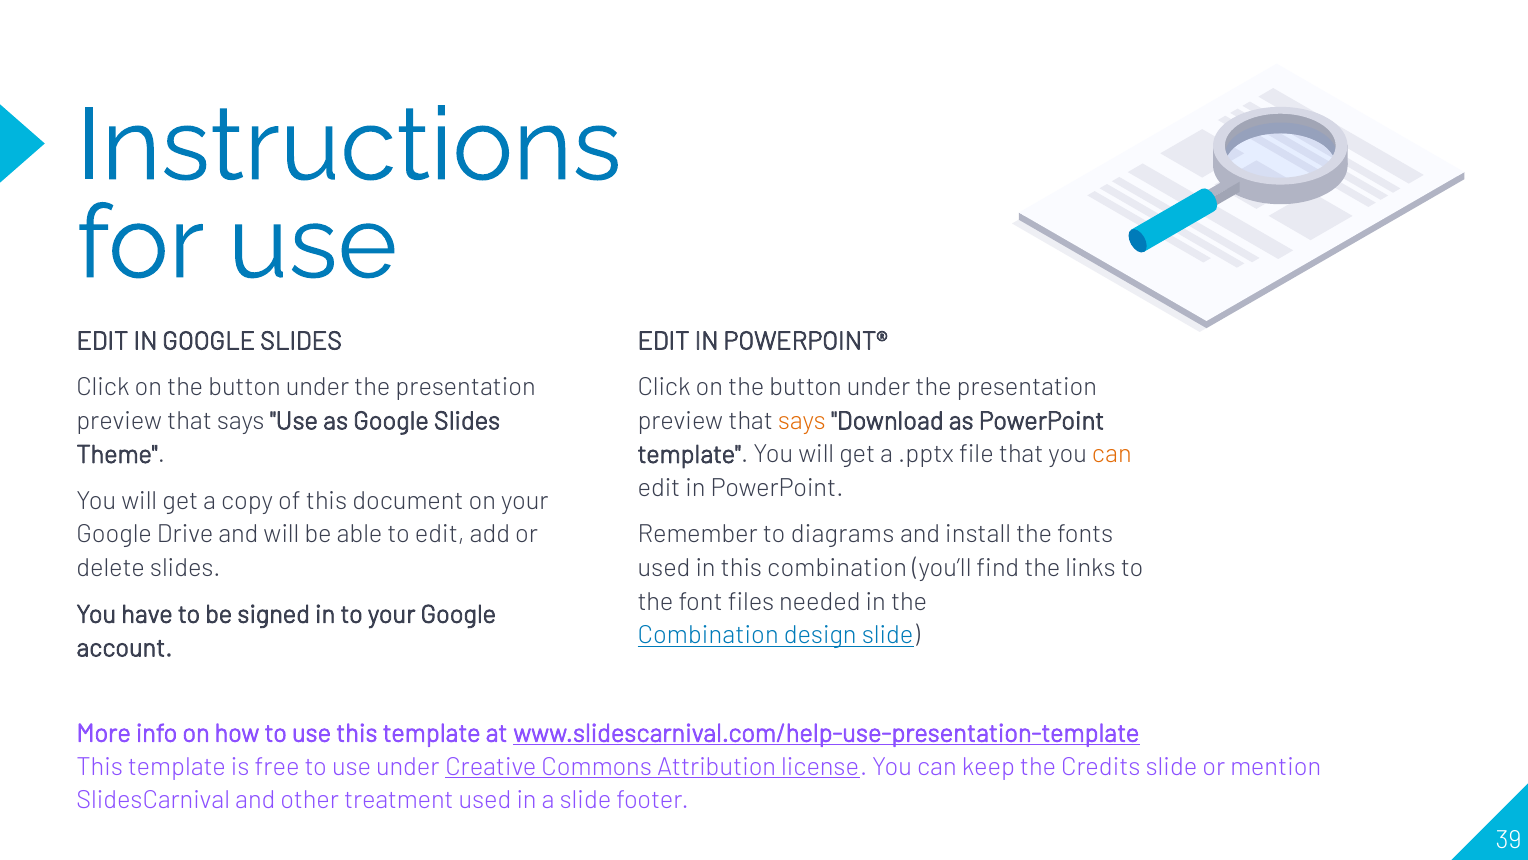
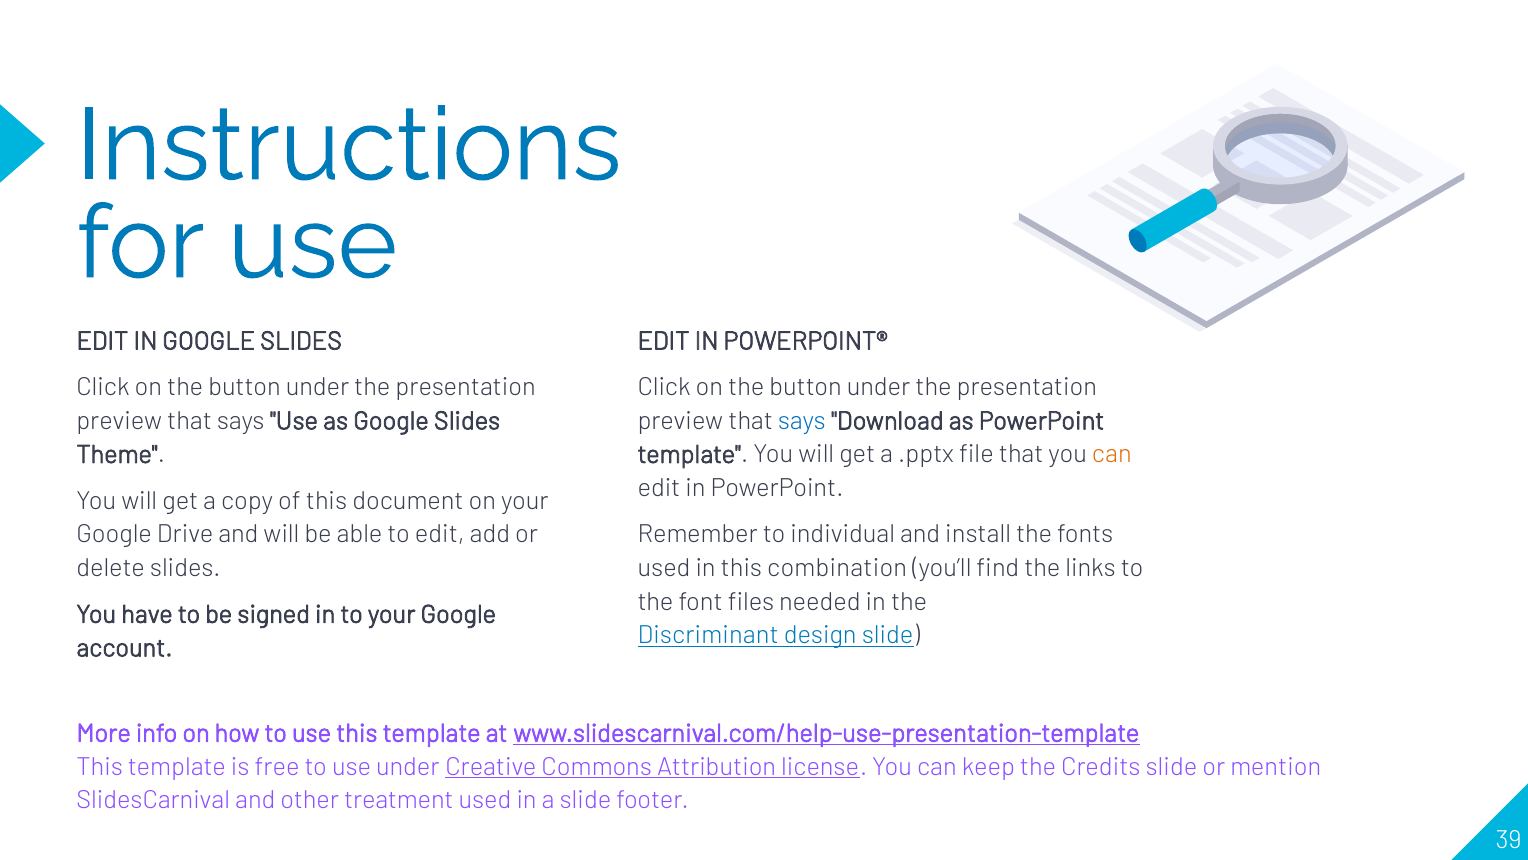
says colour: orange -> blue (802, 421)
diagrams: diagrams -> individual (843, 534)
Combination: Combination -> Discriminant (708, 635)
